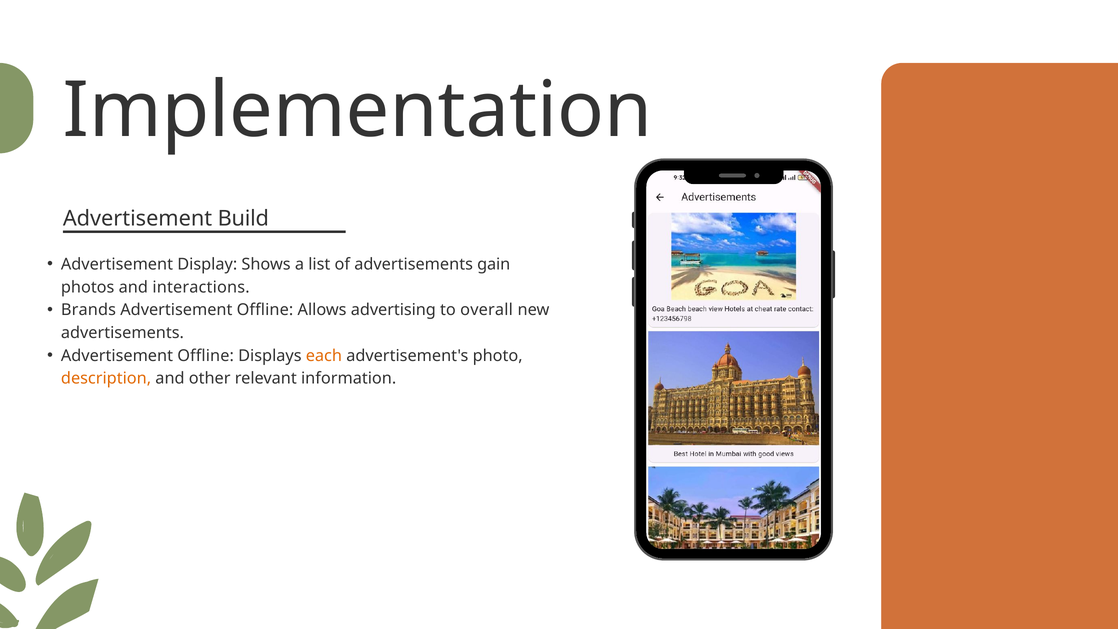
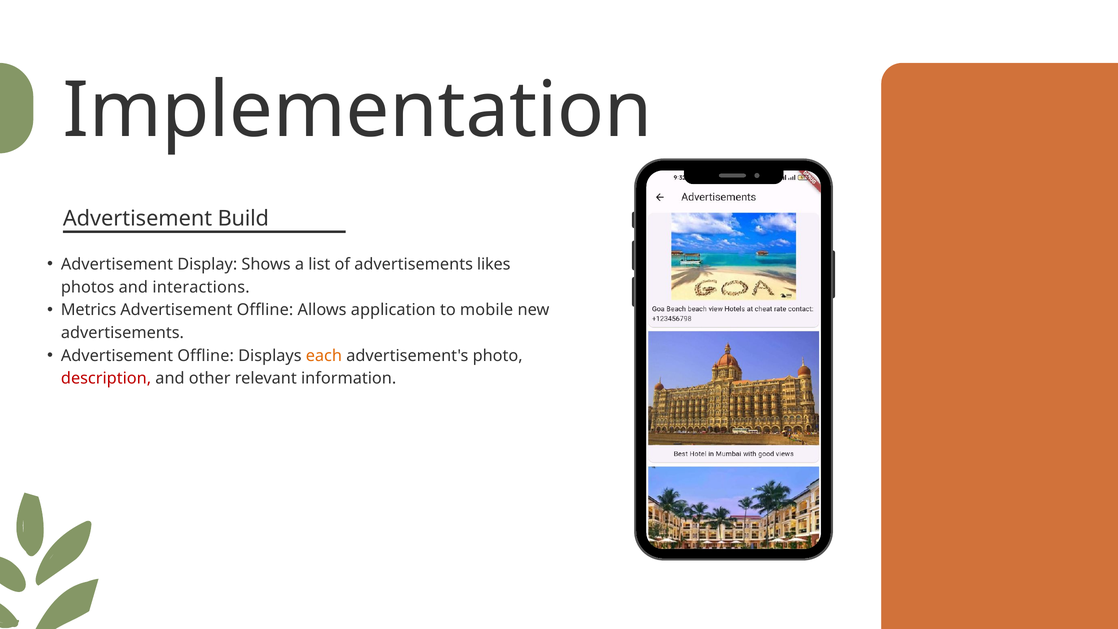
gain: gain -> likes (494, 264)
Brands: Brands -> Metrics (89, 310)
advertising: advertising -> application (393, 310)
overall: overall -> mobile (487, 310)
description colour: orange -> red (106, 378)
